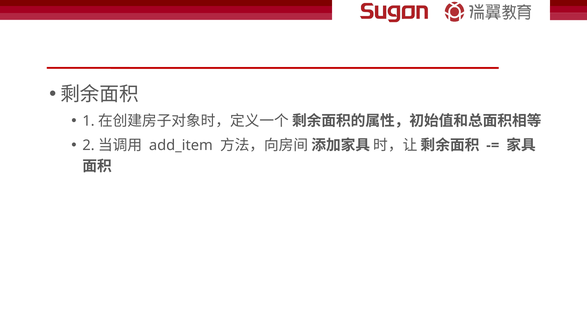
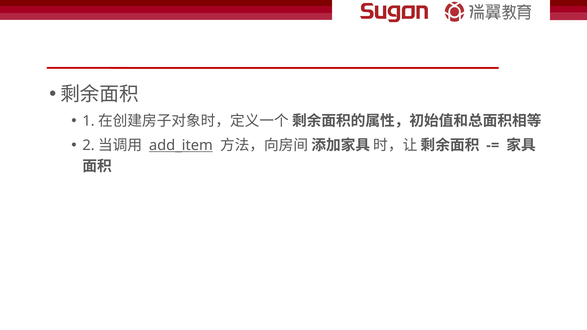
add_item underline: none -> present (181, 145)
